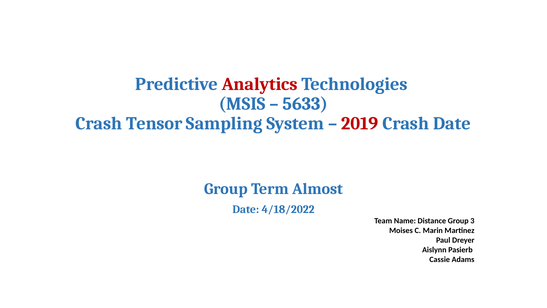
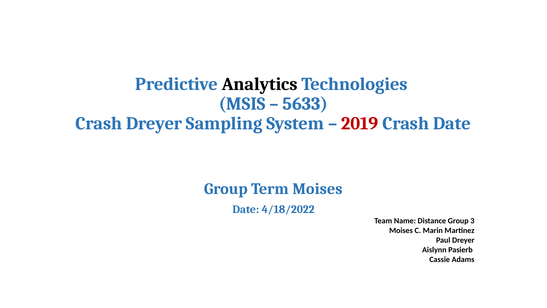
Analytics colour: red -> black (260, 84)
Crash Tensor: Tensor -> Dreyer (154, 124)
Term Almost: Almost -> Moises (317, 189)
